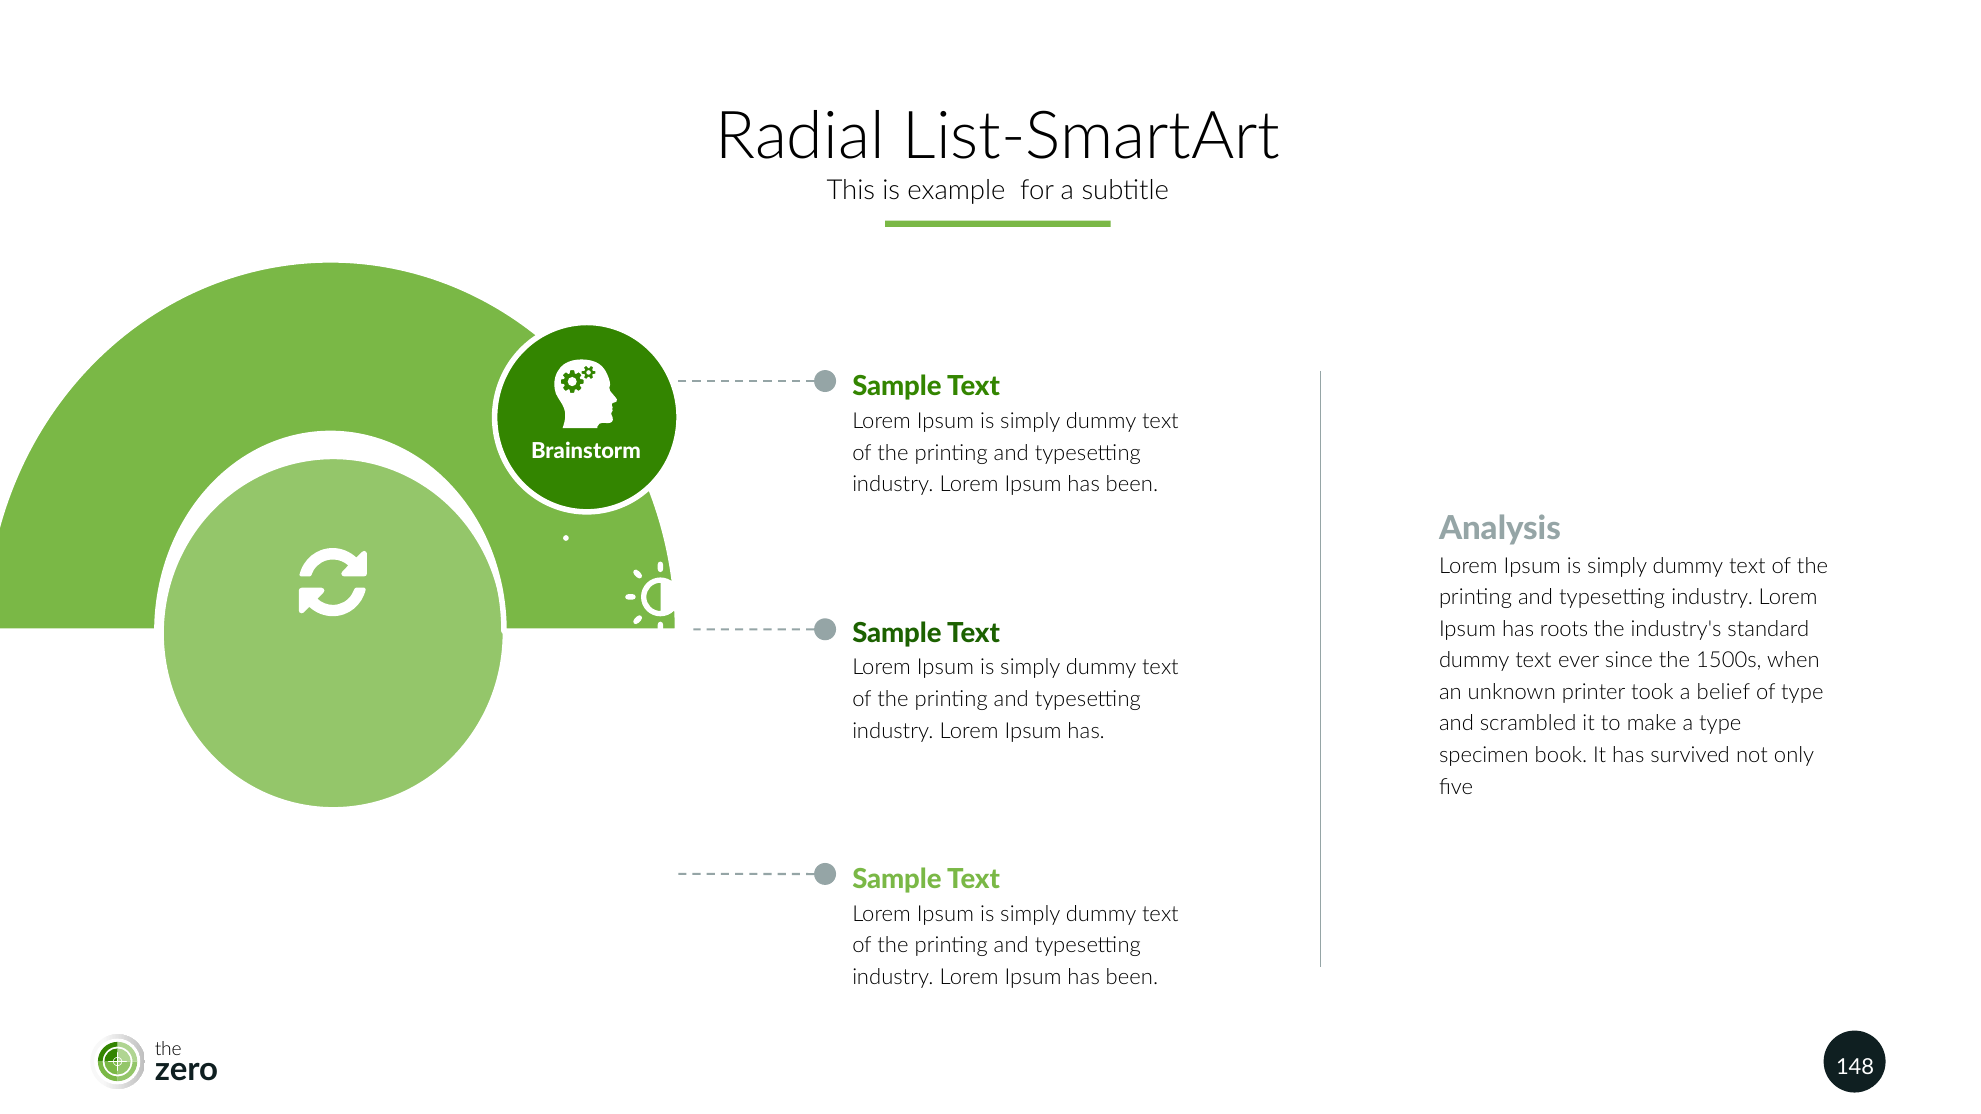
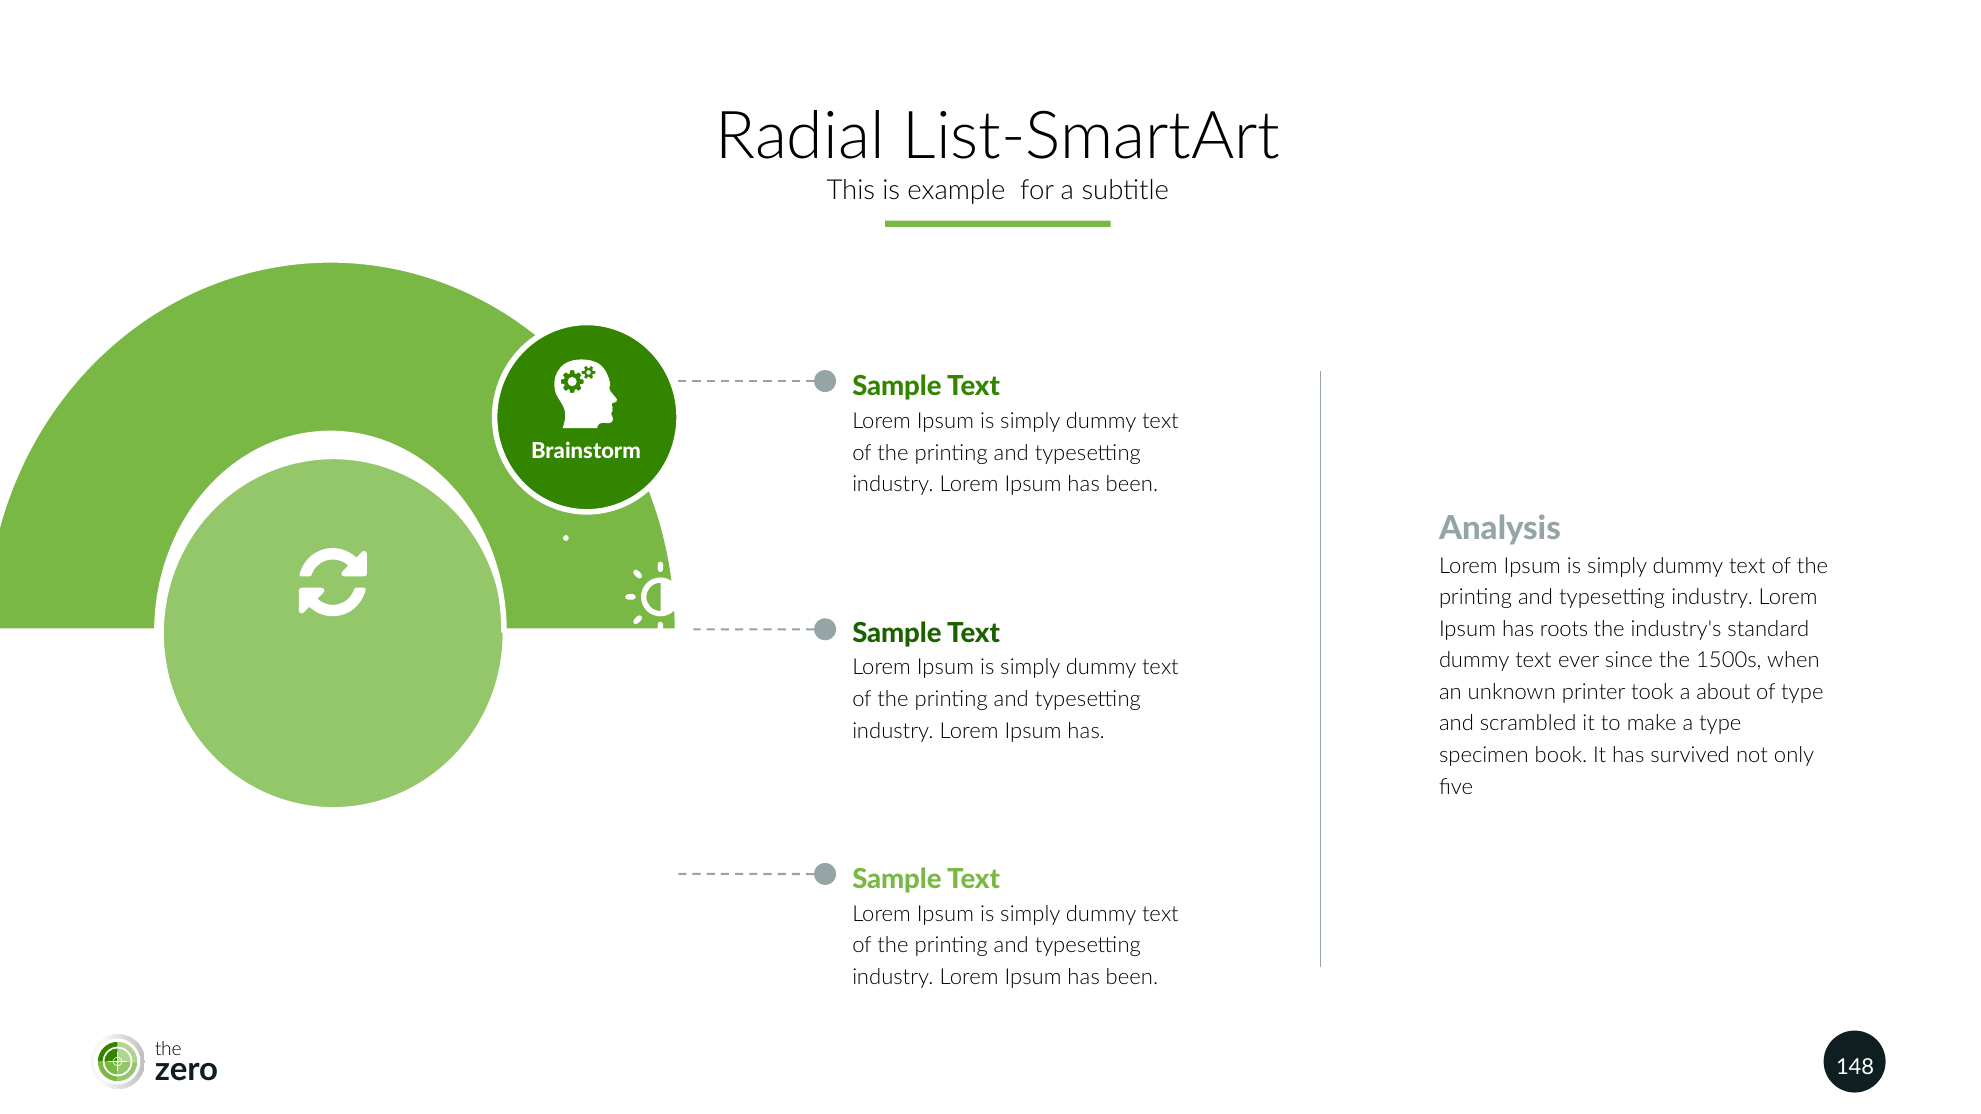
belief: belief -> about (1724, 692)
